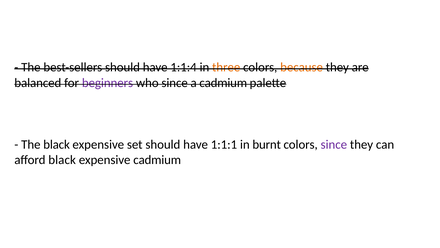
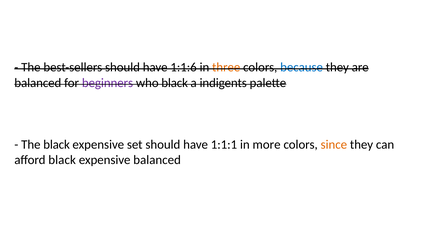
1:1:4: 1:1:4 -> 1:1:6 (184, 67)
because colour: orange -> blue (302, 67)
who since: since -> black (175, 83)
a cadmium: cadmium -> indigents (223, 83)
burnt: burnt -> more (267, 144)
since colour: purple -> orange (334, 144)
expensive cadmium: cadmium -> balanced (157, 160)
